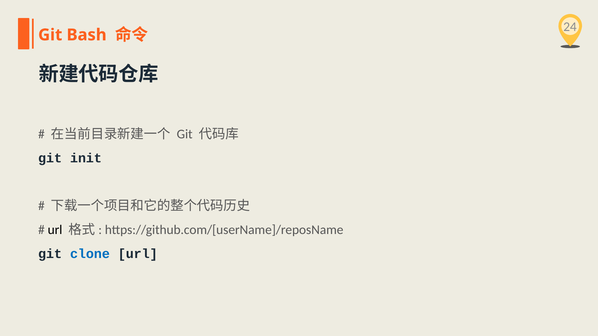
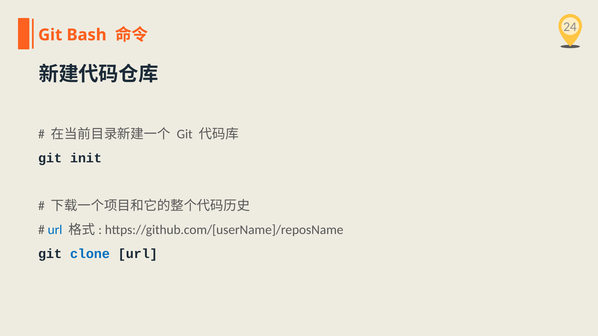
url colour: black -> blue (55, 230)
